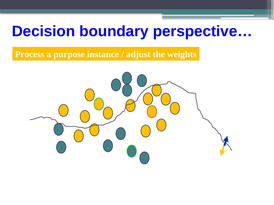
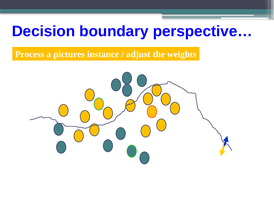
purpose: purpose -> pictures (69, 55)
